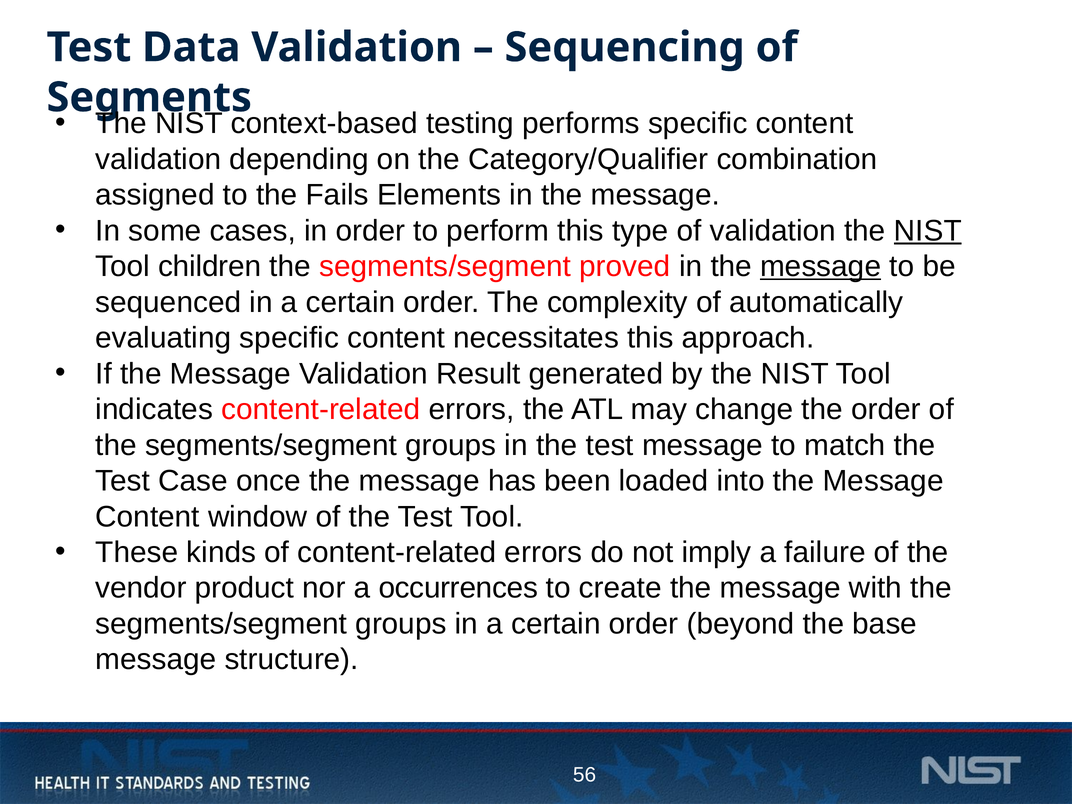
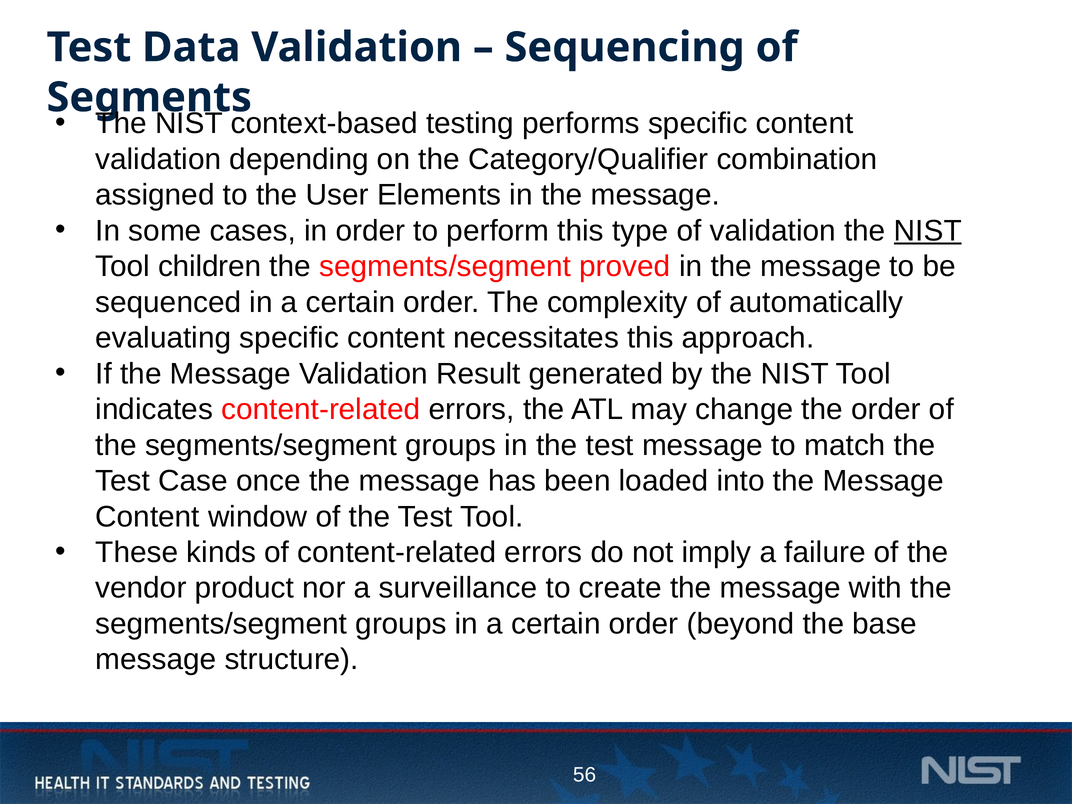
Fails: Fails -> User (337, 195)
message underline: present -> none (821, 266)
occurrences: occurrences -> surveillance (458, 588)
